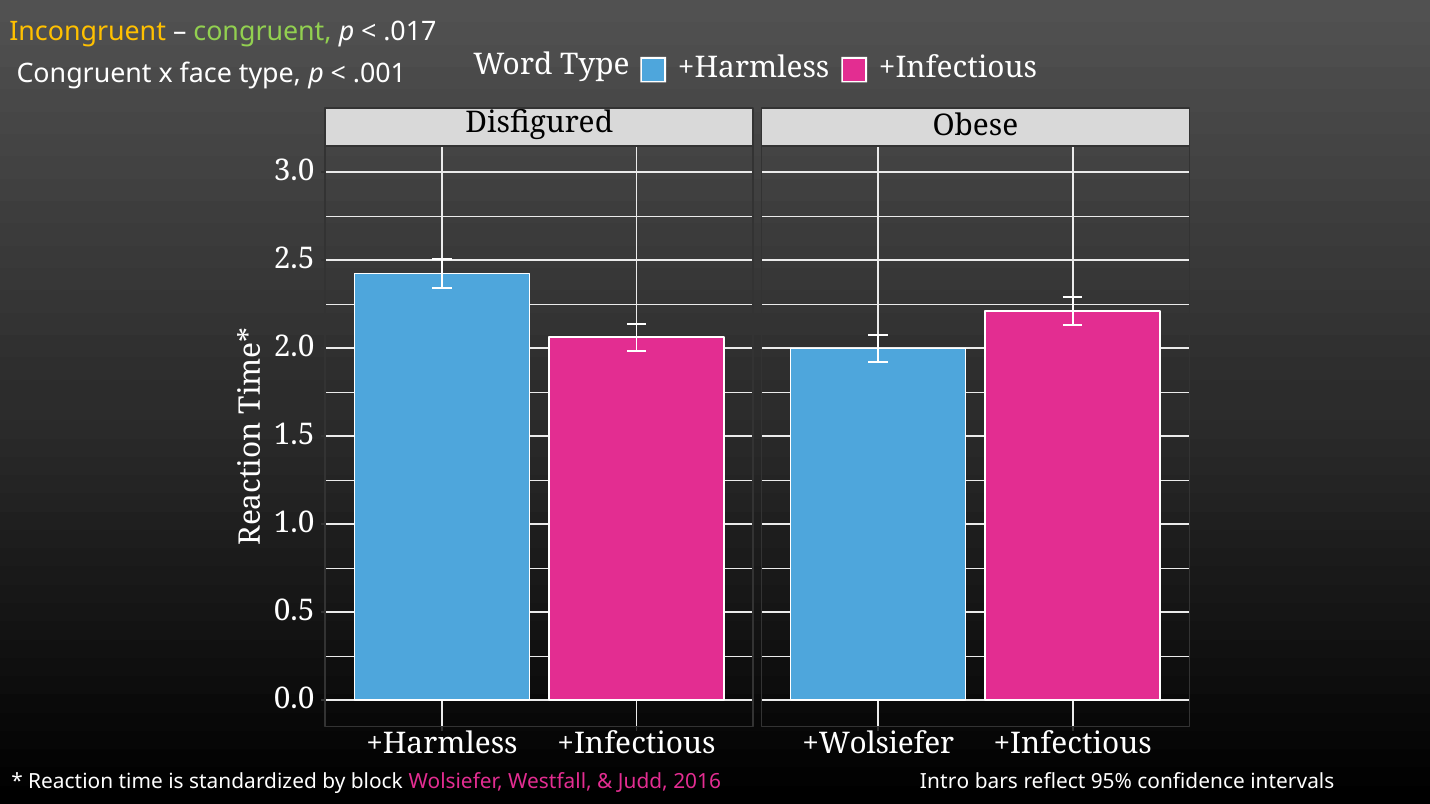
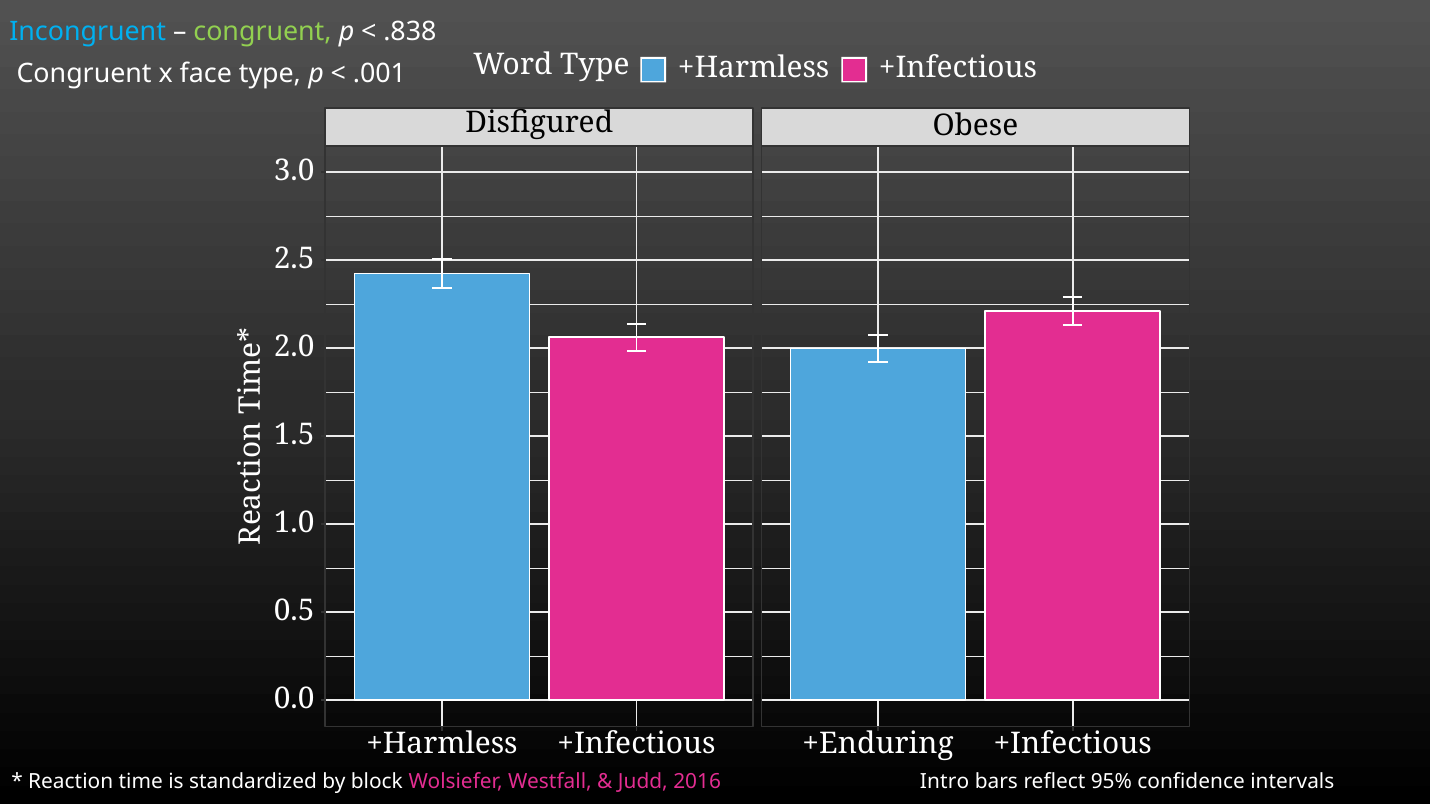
Incongruent colour: yellow -> light blue (88, 32)
.017: .017 -> .838 (410, 32)
+Wolsiefer: +Wolsiefer -> +Enduring (878, 744)
